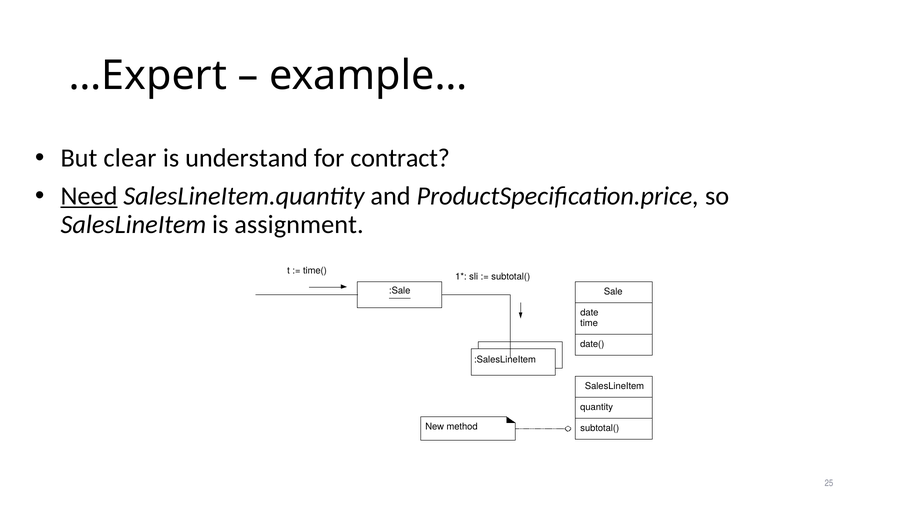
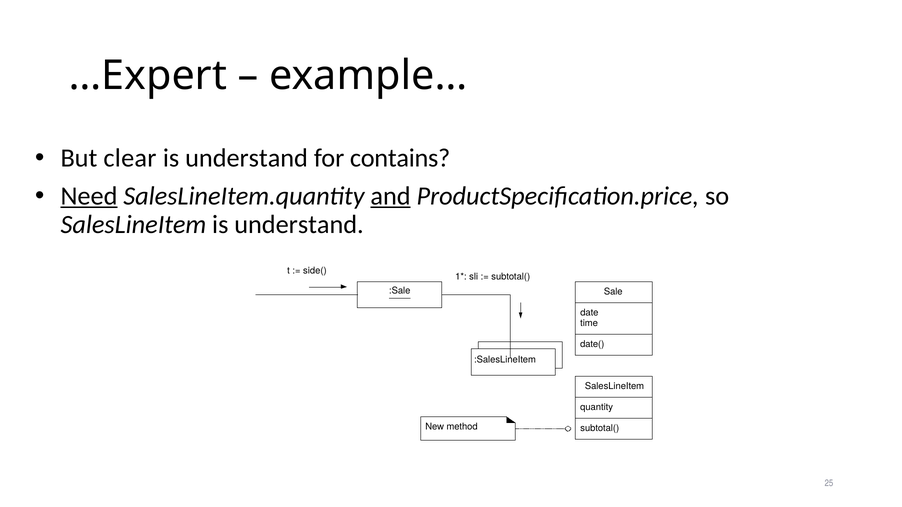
contract: contract -> contains (400, 158)
and underline: none -> present (391, 196)
SalesLineItem is assignment: assignment -> understand (299, 225)
time(: time( -> side( (315, 271)
